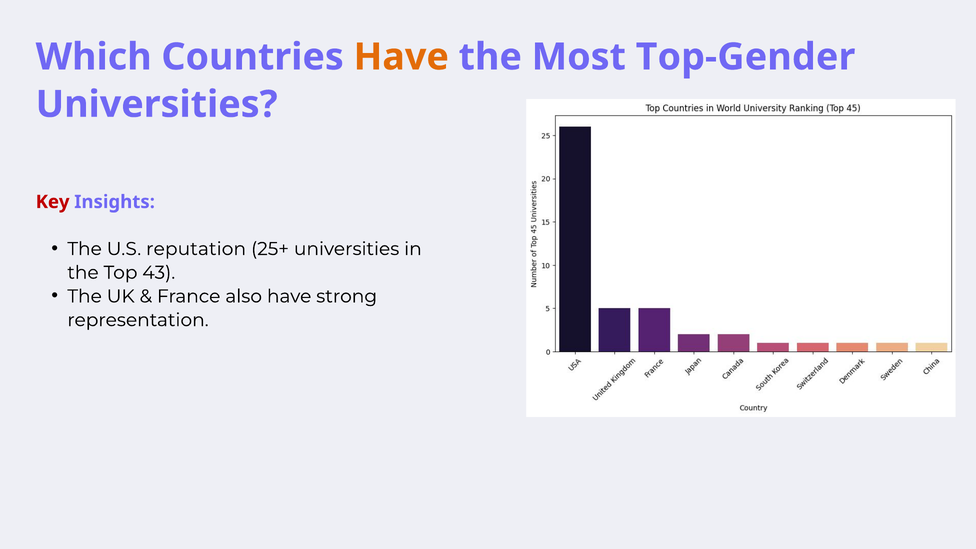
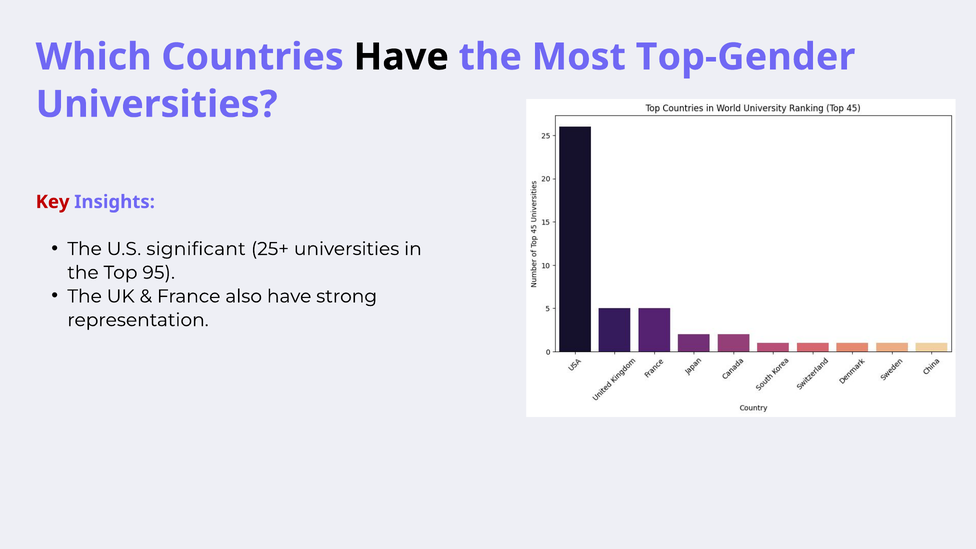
Have colour: orange -> black (401, 57)
reputation: reputation -> significant (196, 249)
43: 43 -> 95 (159, 273)
